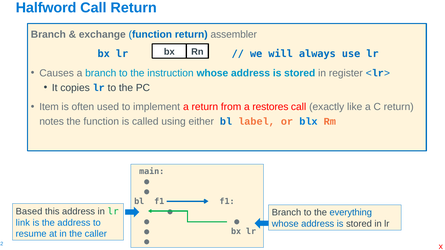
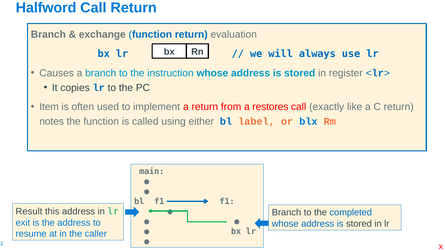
assembler: assembler -> evaluation (234, 35)
Based: Based -> Result (29, 212)
everything: everything -> completed (351, 213)
link: link -> exit (23, 223)
